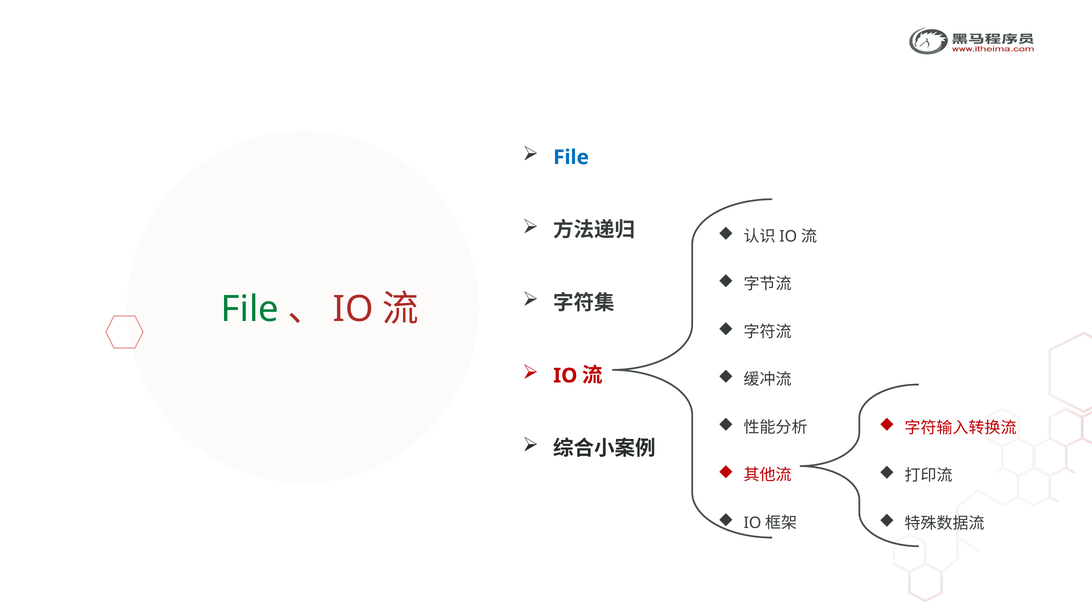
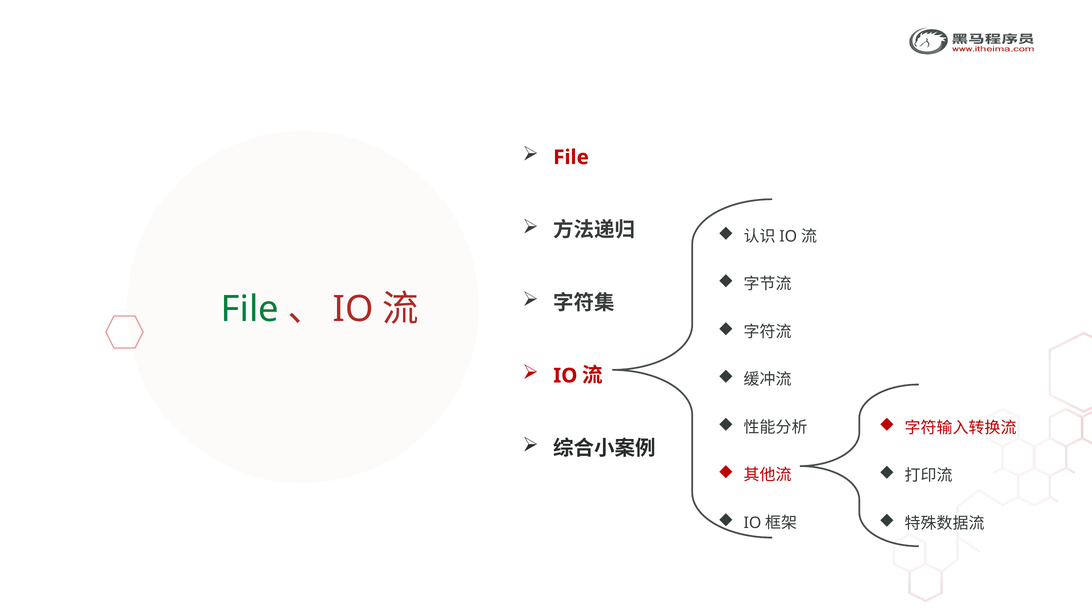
File colour: blue -> red (571, 157)
